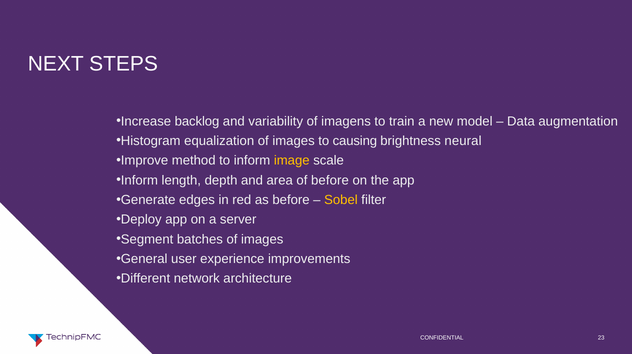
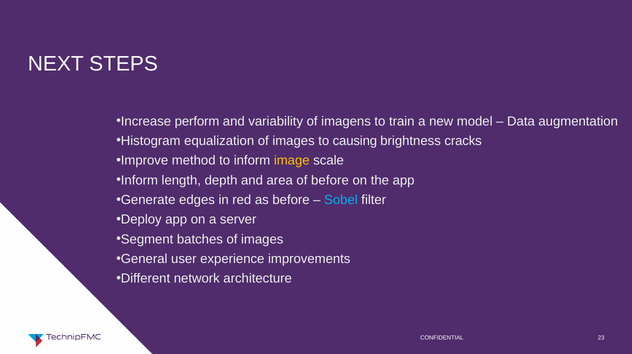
backlog: backlog -> perform (197, 121)
neural: neural -> cracks (463, 141)
Sobel colour: yellow -> light blue (341, 200)
